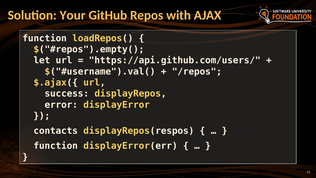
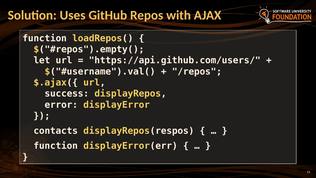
Your: Your -> Uses (73, 15)
